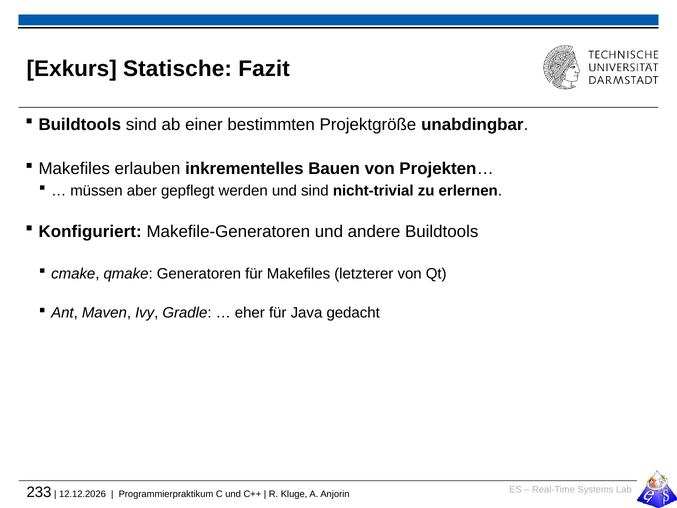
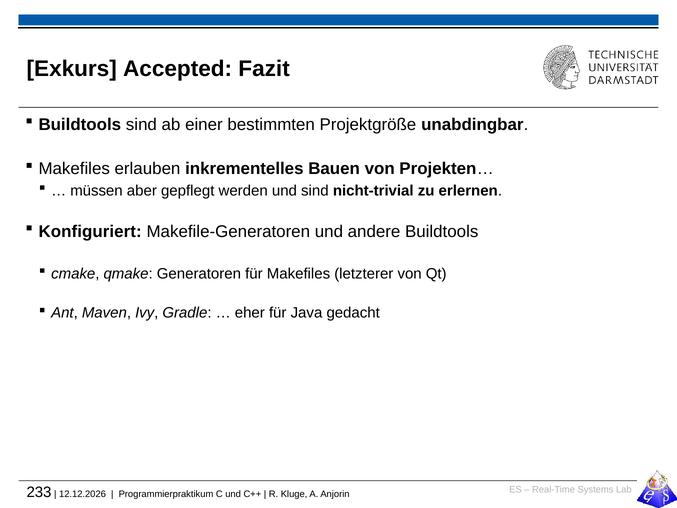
Statische: Statische -> Accepted (178, 69)
